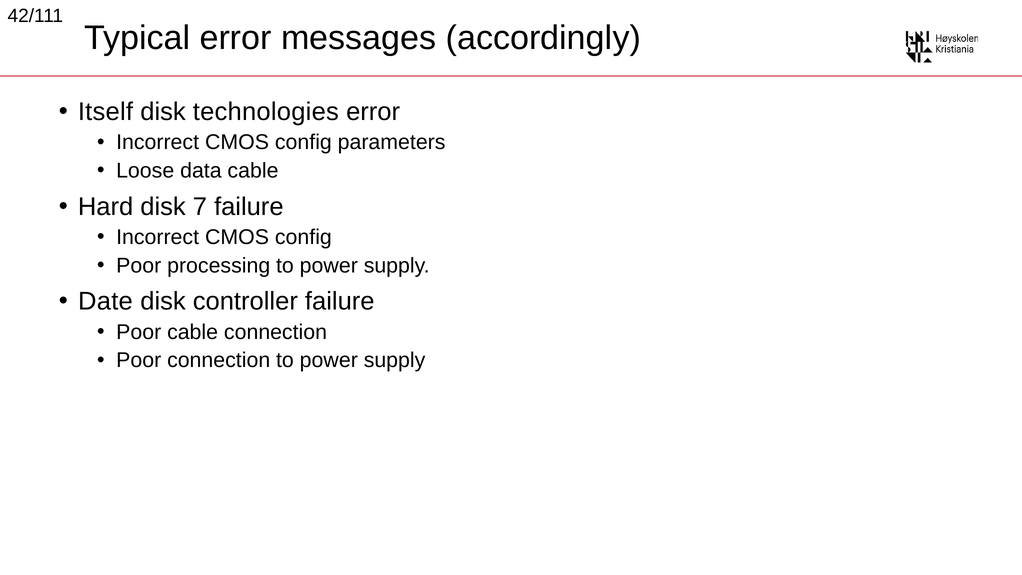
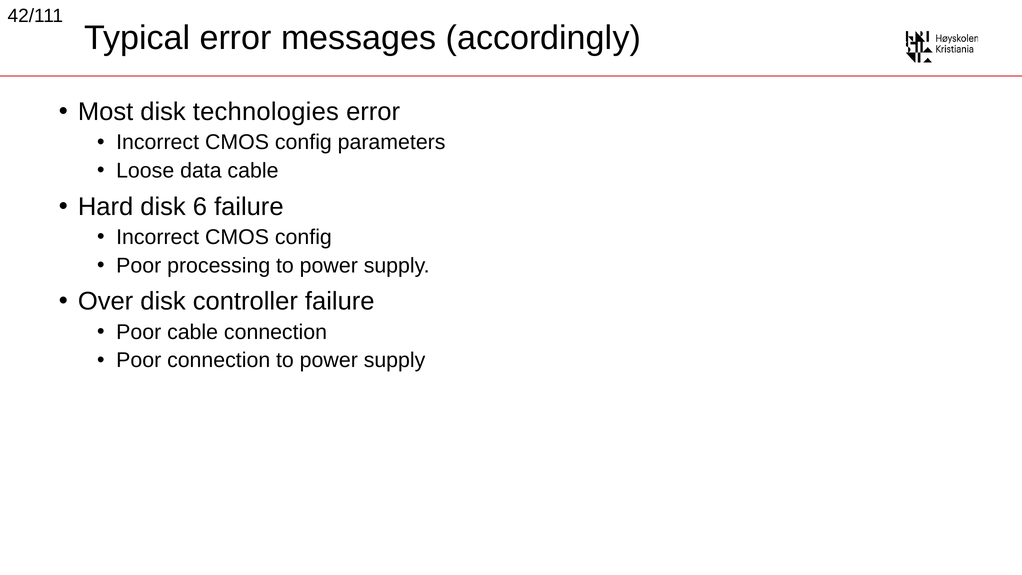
Itself: Itself -> Most (106, 112)
7: 7 -> 6 (200, 207)
Date: Date -> Over (106, 301)
